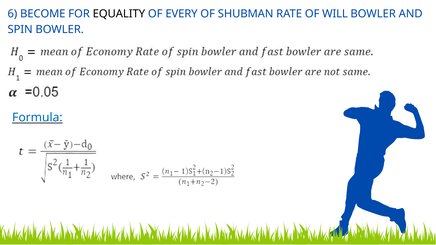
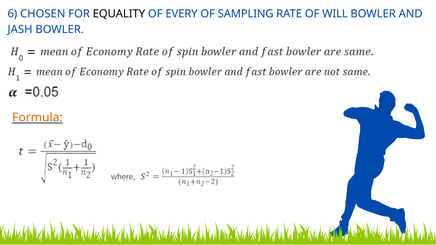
BECOME: BECOME -> CHOSEN (43, 14)
SHUBMAN: SHUBMAN -> SAMPLING (246, 14)
SPIN: SPIN -> JASH (20, 30)
Formula colour: blue -> orange (37, 118)
